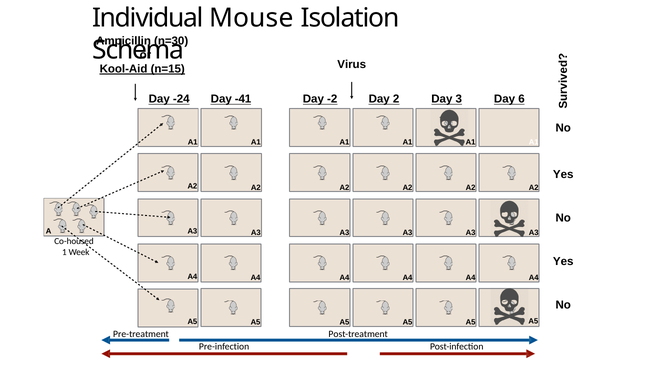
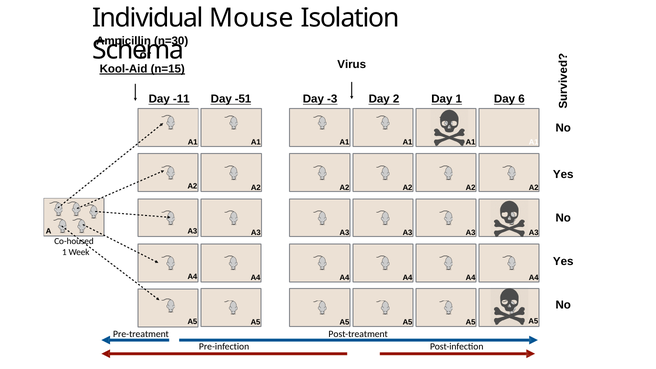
-24: -24 -> -11 (181, 99)
-41: -41 -> -51 (243, 99)
-2: -2 -> -3 (332, 99)
Day 3: 3 -> 1 (459, 99)
